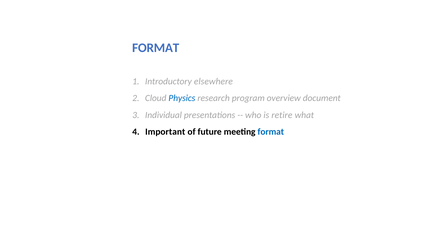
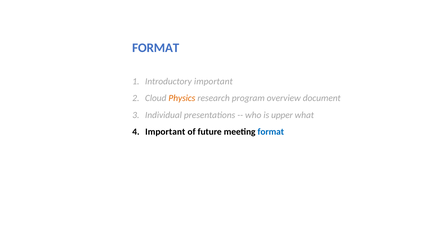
Introductory elsewhere: elsewhere -> important (213, 81)
Physics colour: blue -> orange (182, 98)
retire: retire -> upper (282, 115)
